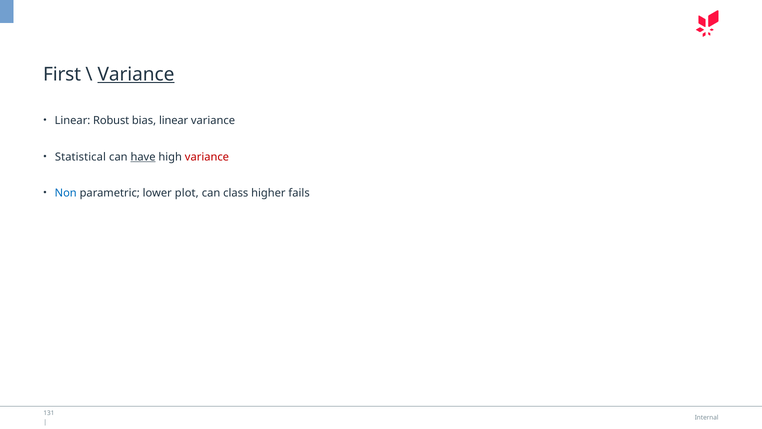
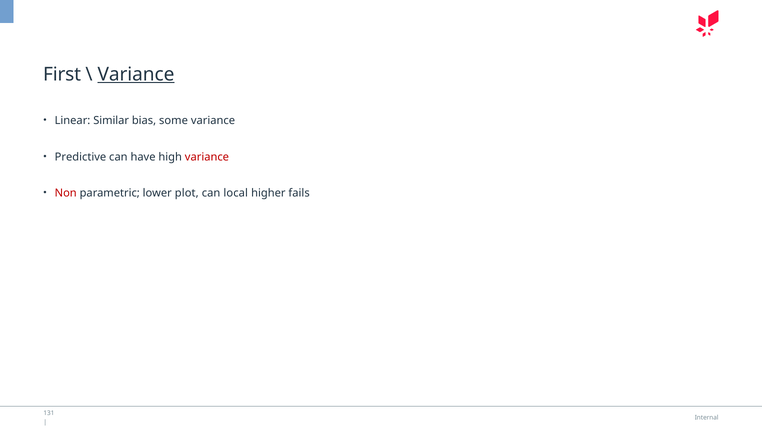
Robust: Robust -> Similar (111, 121)
bias linear: linear -> some (173, 121)
Statistical: Statistical -> Predictive (80, 157)
have underline: present -> none (143, 157)
Non colour: blue -> red (66, 193)
class: class -> local (236, 193)
